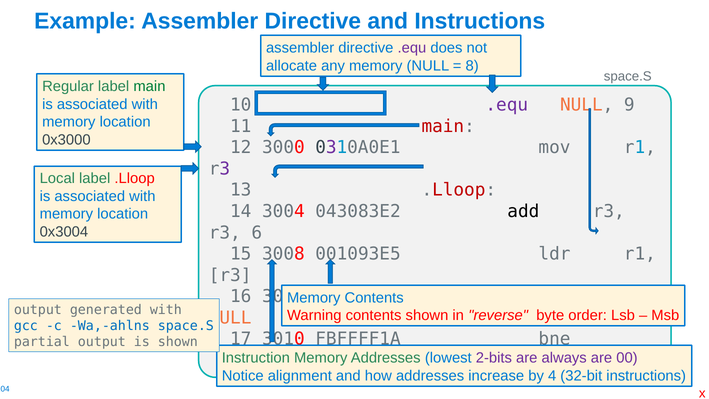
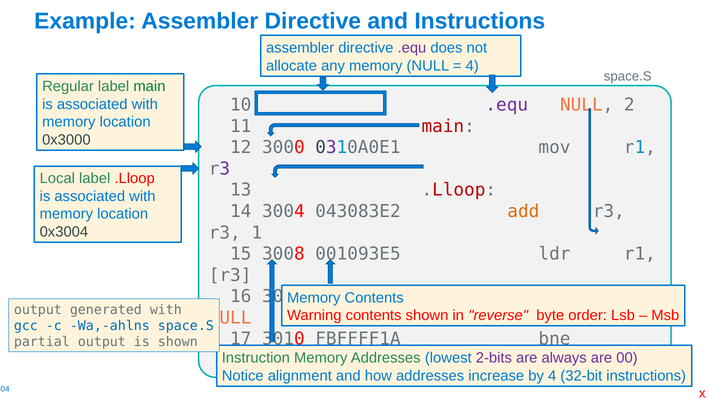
8: 8 -> 4 (472, 66)
9: 9 -> 2 (629, 105)
add colour: black -> orange (523, 211)
6: 6 -> 1 (257, 233)
